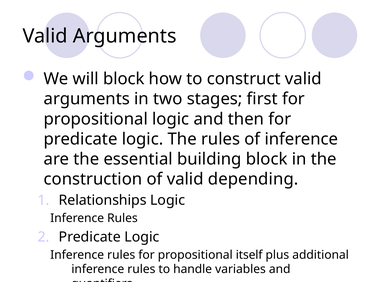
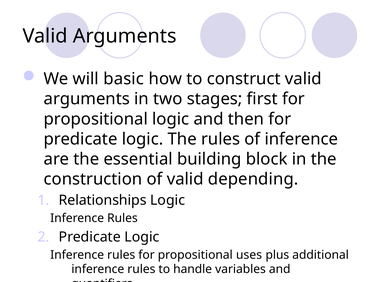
will block: block -> basic (124, 79)
itself: itself -> uses (249, 255)
